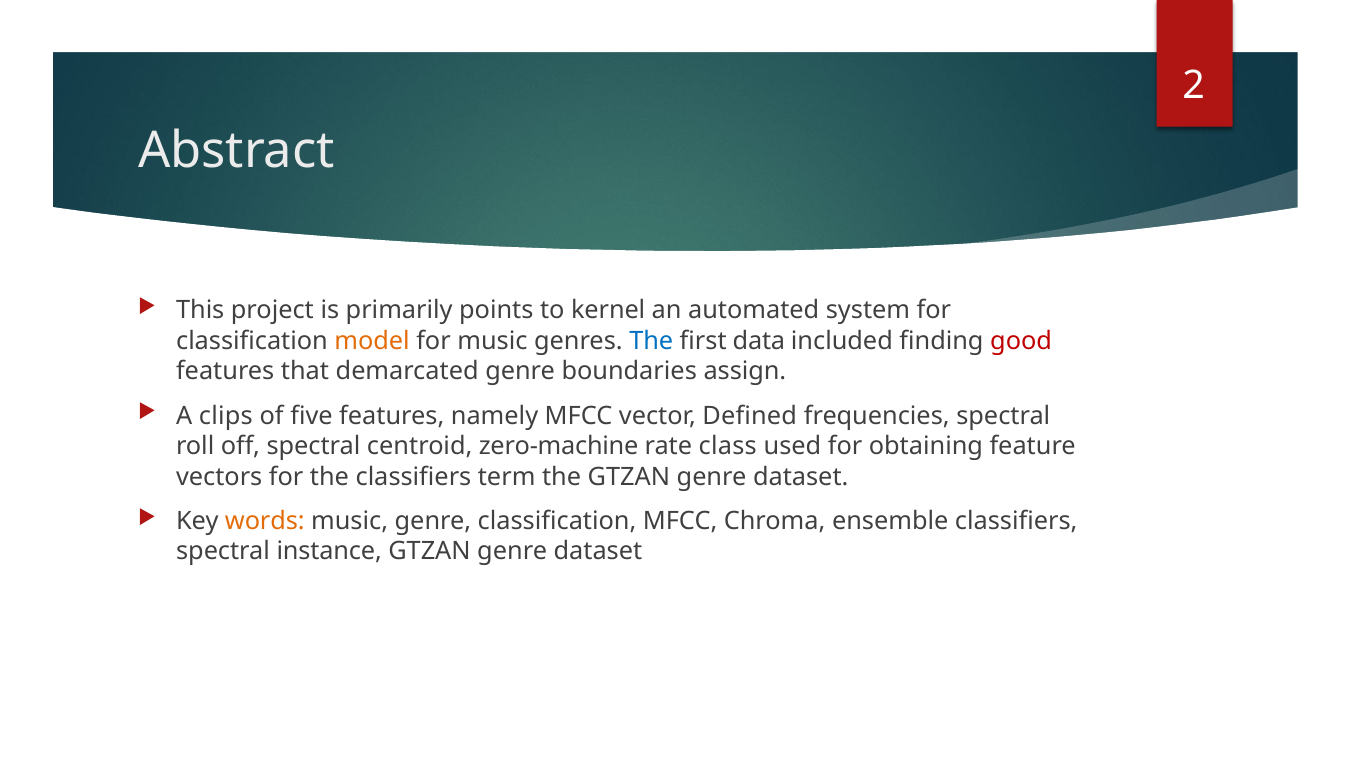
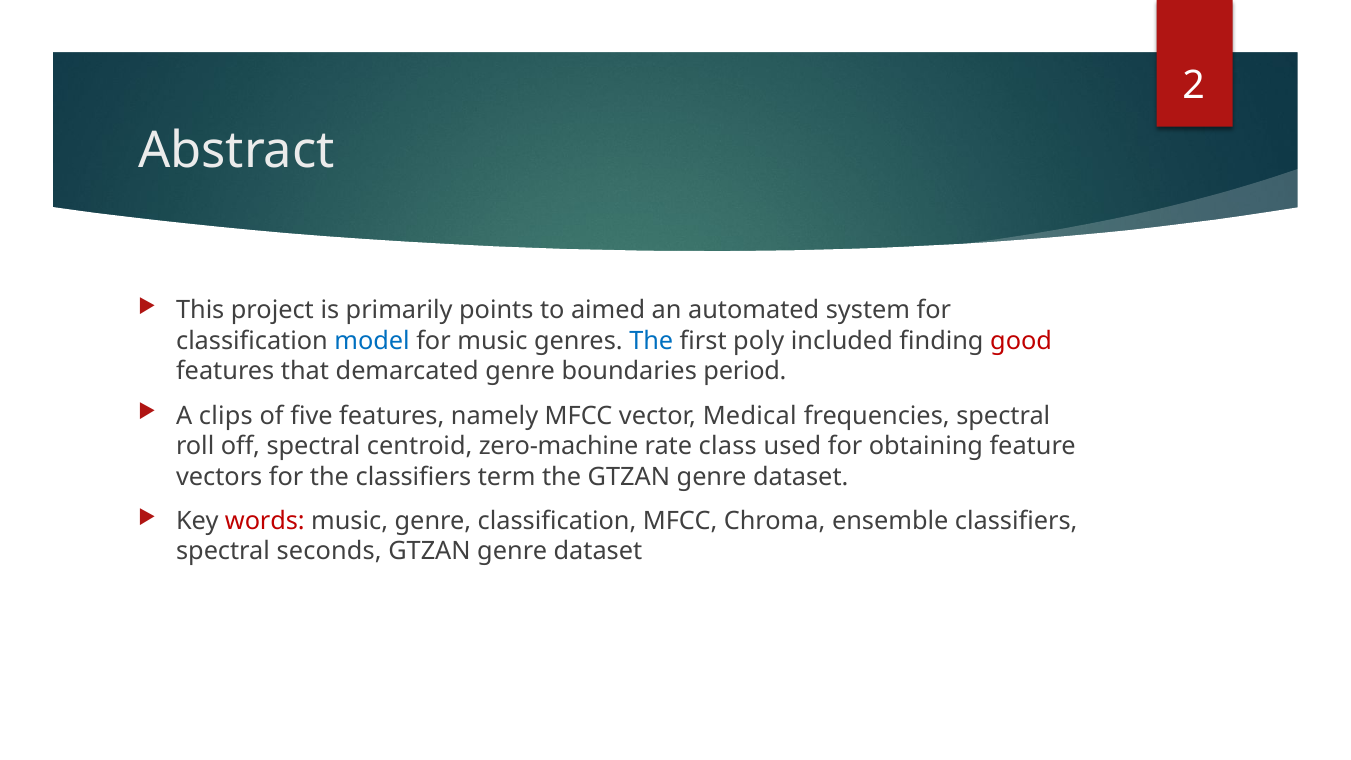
kernel: kernel -> aimed (608, 311)
model colour: orange -> blue (372, 341)
data: data -> poly (759, 341)
assign: assign -> period (745, 371)
Defined: Defined -> Medical (750, 416)
words colour: orange -> red (265, 521)
instance: instance -> seconds (329, 551)
